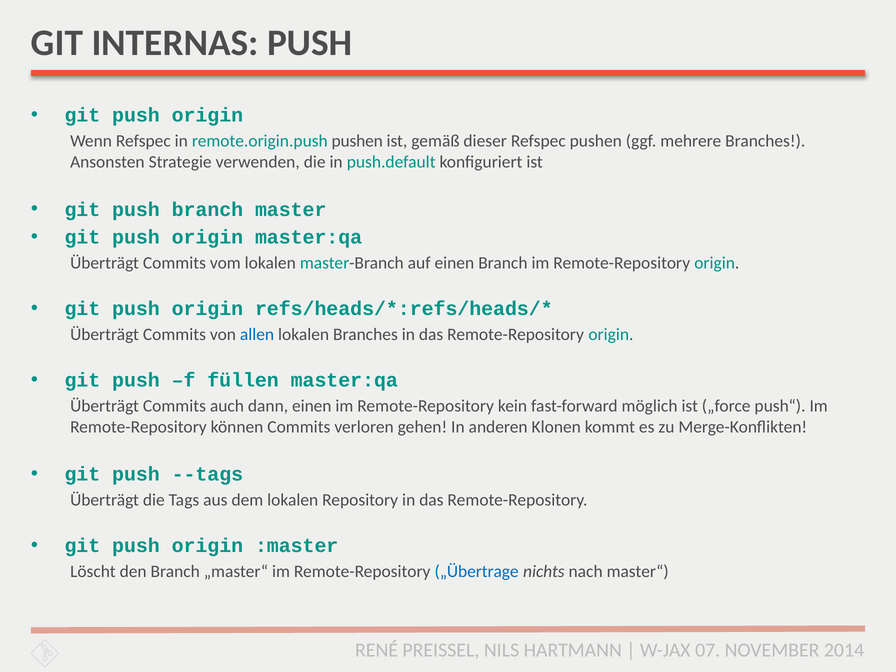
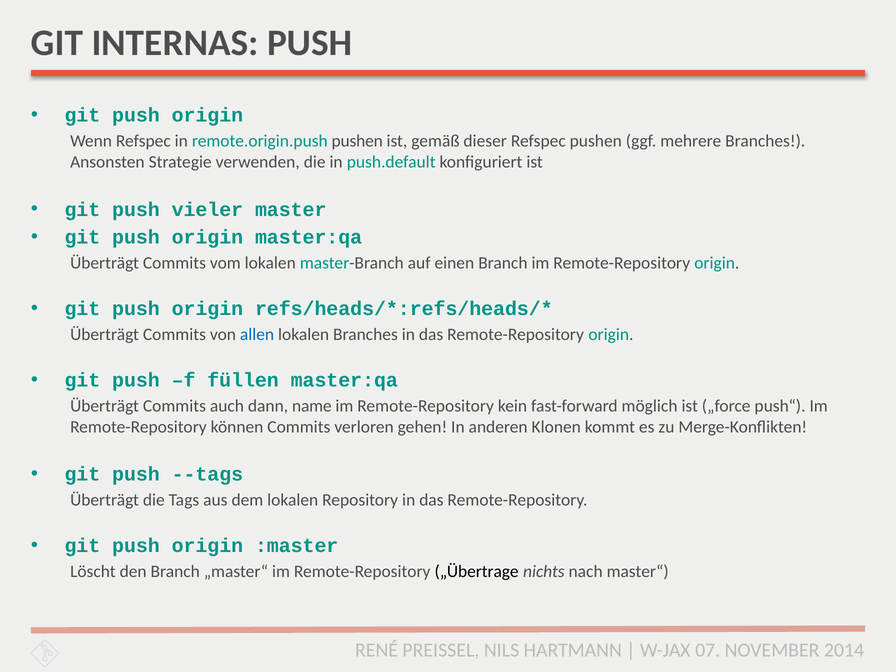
push branch: branch -> vieler (207, 209)
dann einen: einen -> name (312, 406)
„Übertrage colour: blue -> black (477, 572)
